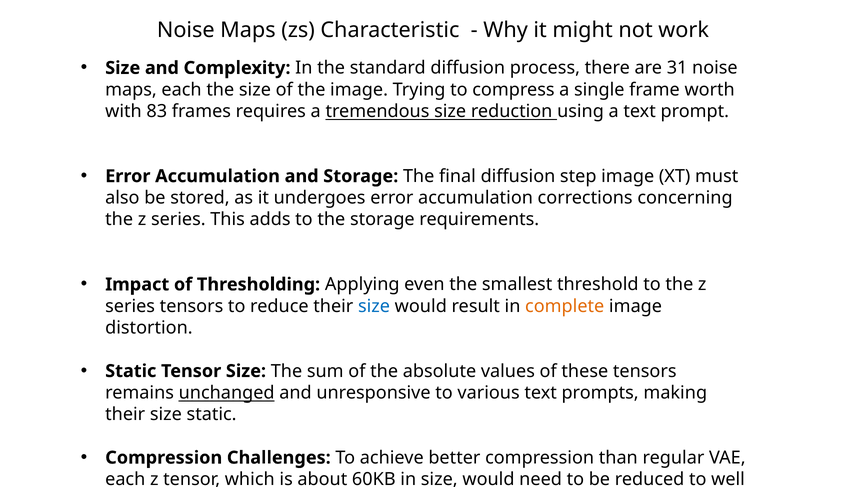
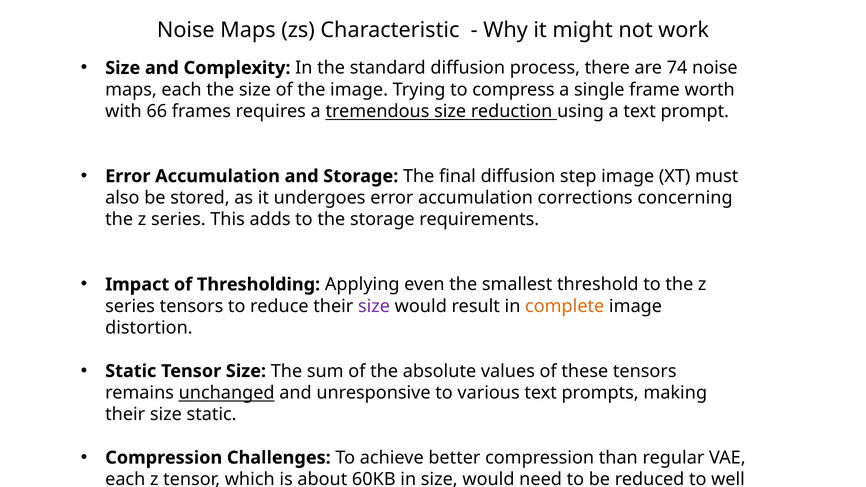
31: 31 -> 74 (677, 68)
83: 83 -> 66 (157, 111)
size colour: blue -> purple (374, 306)
